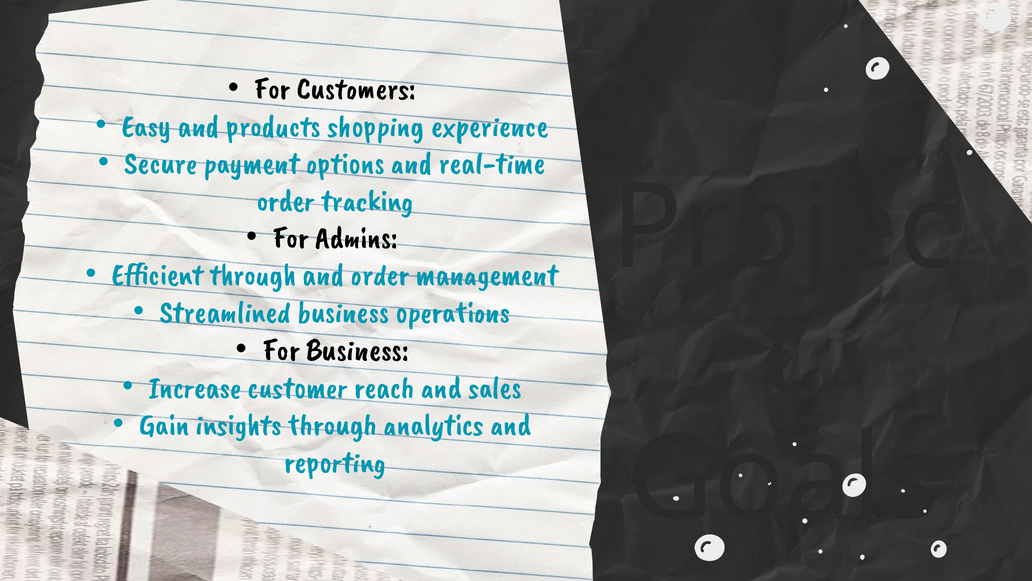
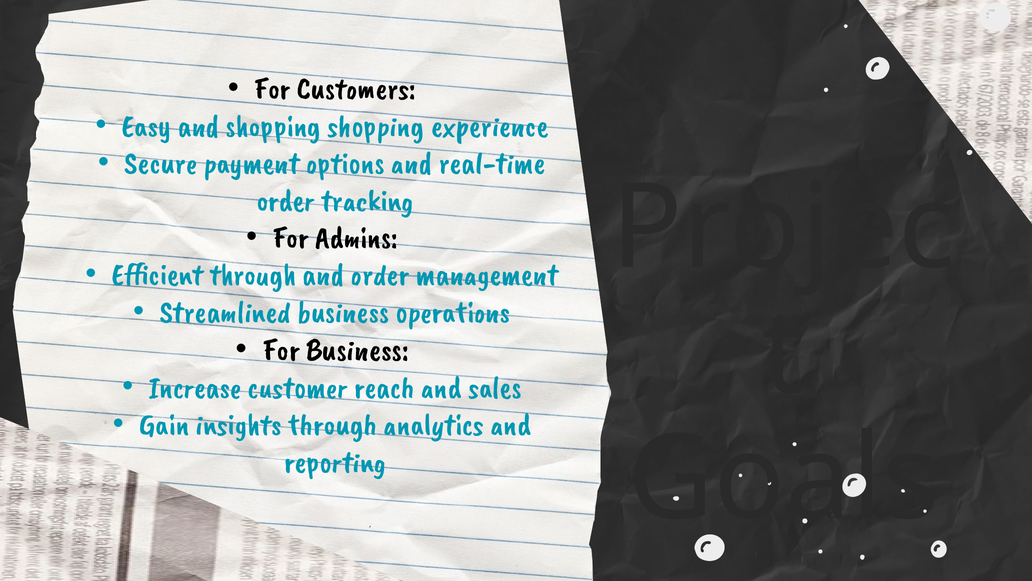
and products: products -> shopping (274, 126)
